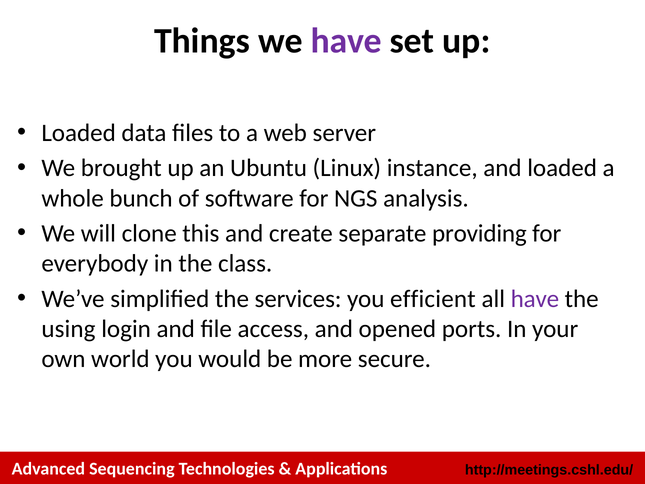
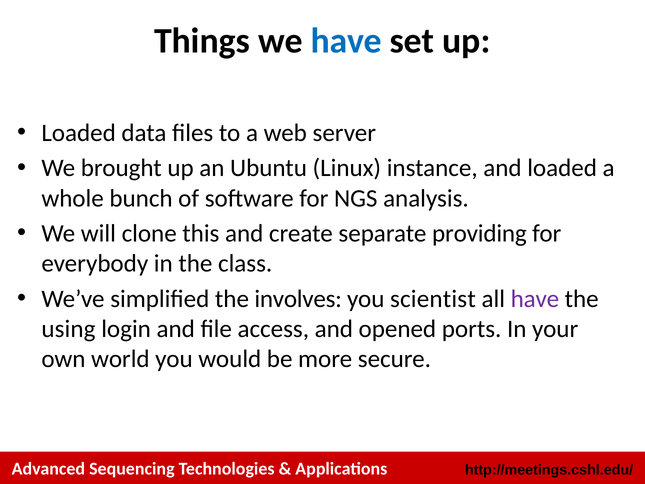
have colour: purple -> blue (346, 41)
services: services -> involves (298, 299)
efficient: efficient -> scientist (433, 299)
